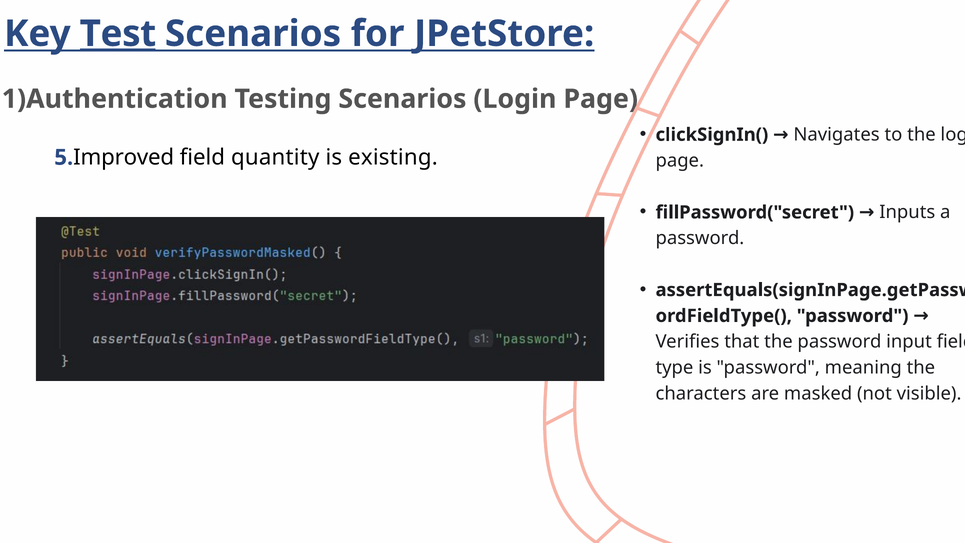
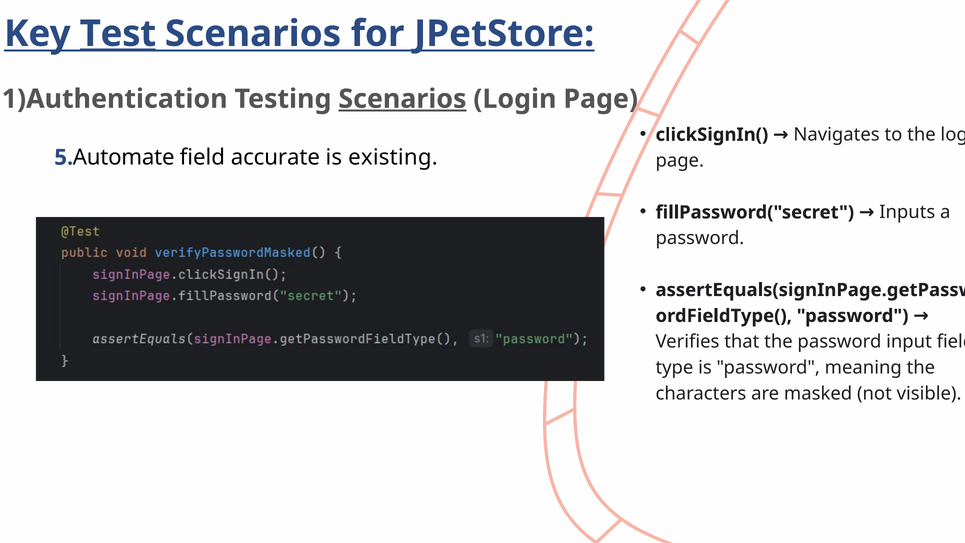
Scenarios underline: none -> present (402, 99)
Improved: Improved -> Automate (124, 157)
quantity: quantity -> accurate (275, 157)
